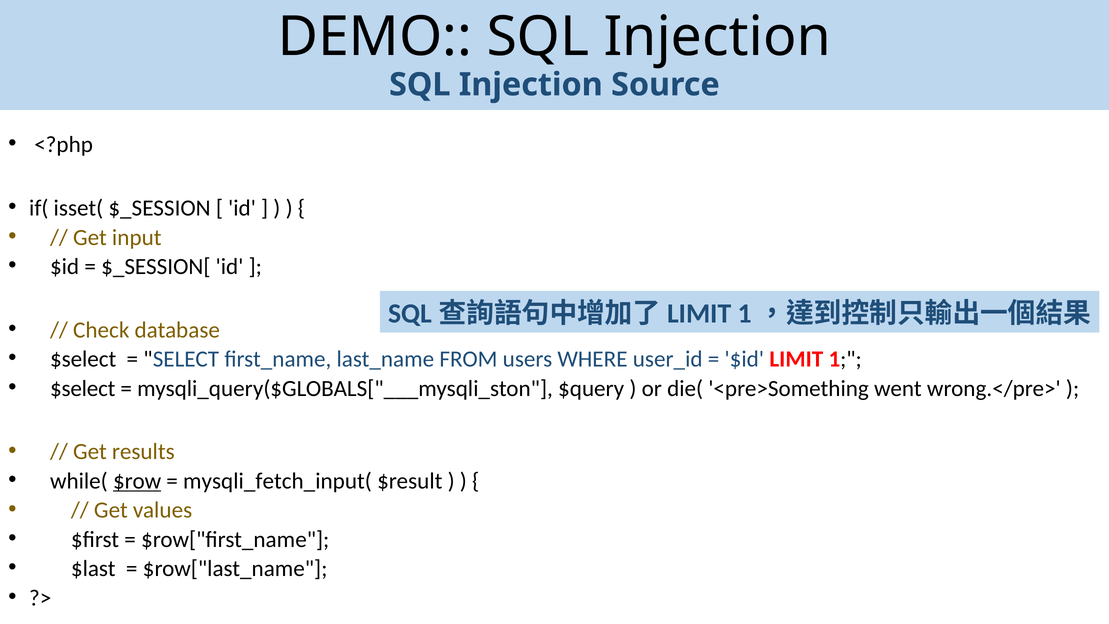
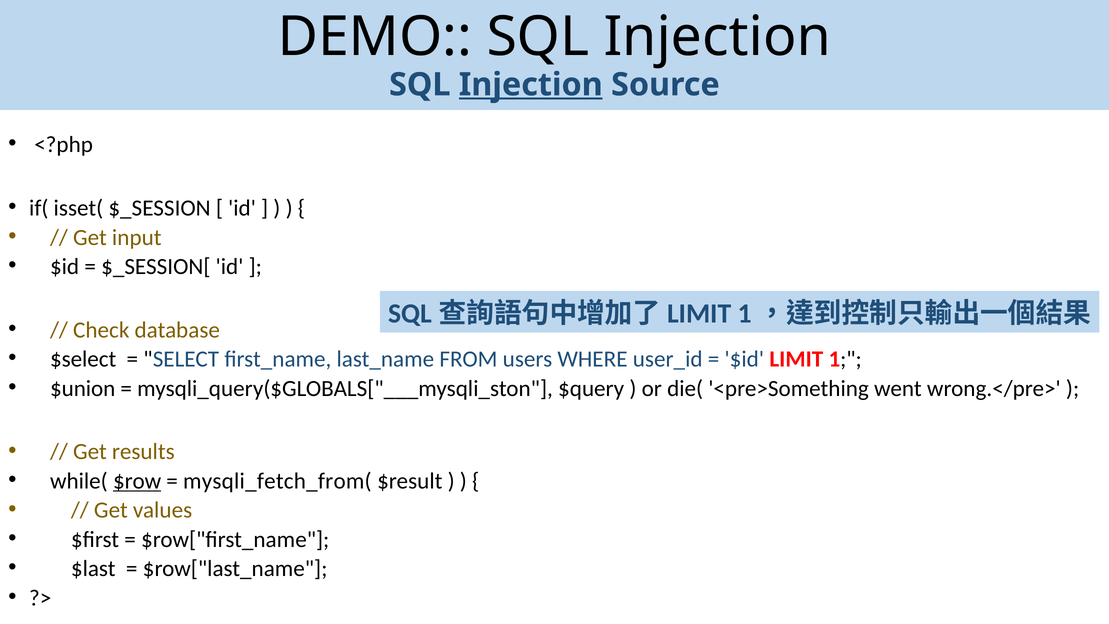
Injection underline: none -> present (531, 85)
$select: $select -> $union (83, 388)
mysqli_fetch_input(: mysqli_fetch_input( -> mysqli_fetch_from( (277, 481)
